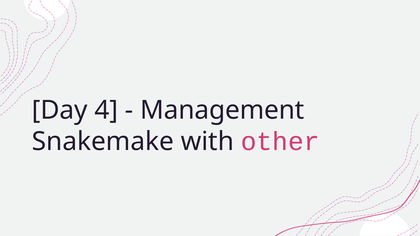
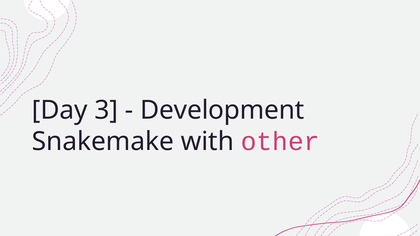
4: 4 -> 3 (106, 110)
Management: Management -> Development (222, 110)
